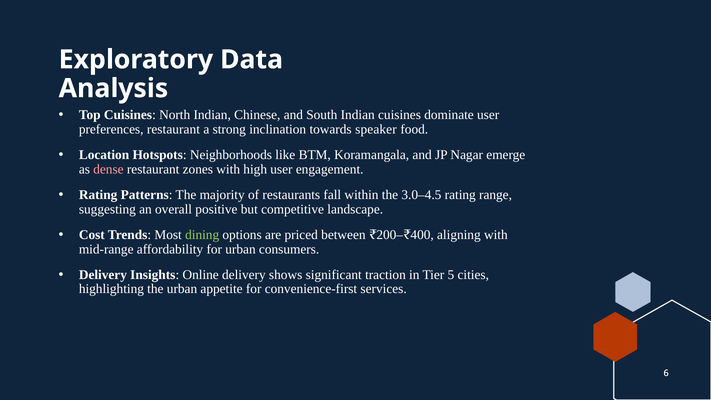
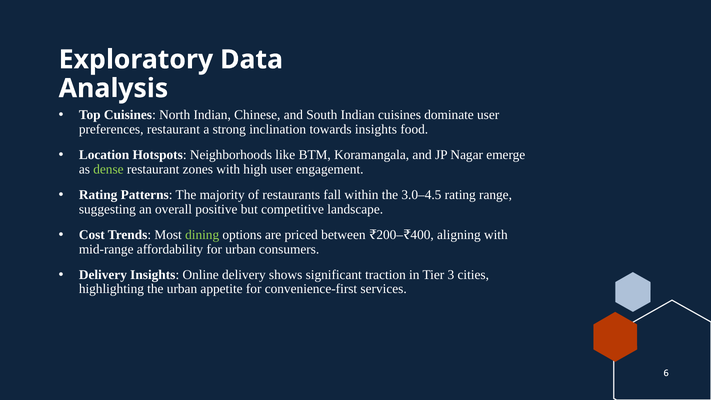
towards speaker: speaker -> insights (376, 129)
dense colour: pink -> light green (108, 169)
5: 5 -> 3 (451, 275)
